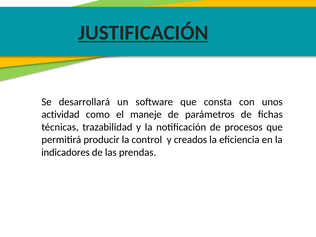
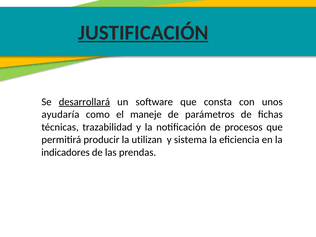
desarrollará underline: none -> present (84, 102)
actividad: actividad -> ayudaría (60, 114)
control: control -> utilizan (147, 140)
creados: creados -> sistema (190, 140)
